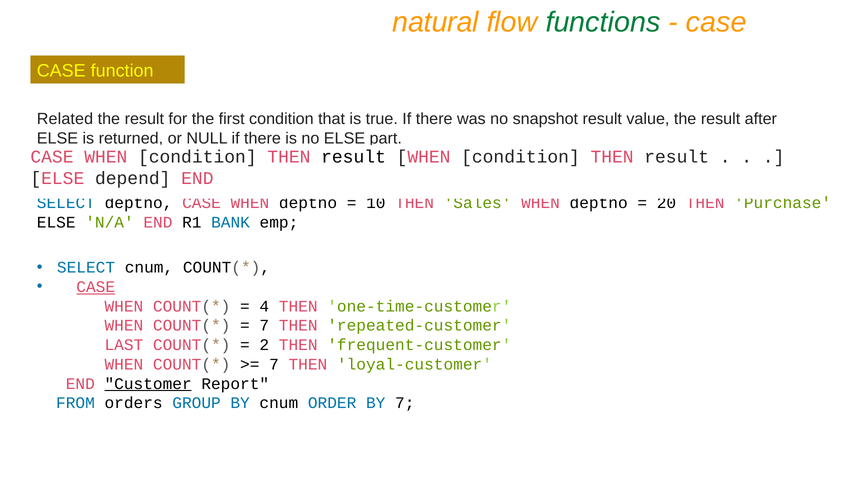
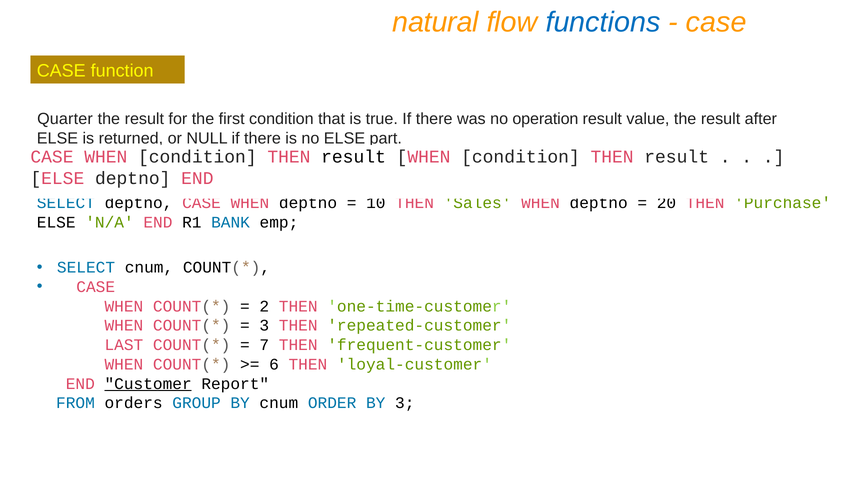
functions colour: green -> blue (603, 22)
Related: Related -> Quarter (65, 119)
snapshot: snapshot -> operation (545, 119)
ELSE depend: depend -> deptno (133, 179)
CASE underline: present -> none (96, 287)
4: 4 -> 2 (264, 306)
7: 7 -> 3 (264, 326)
2: 2 -> 7 (264, 345)
7: 7 -> 6 (274, 365)
BY 7: 7 -> 3 (405, 403)
